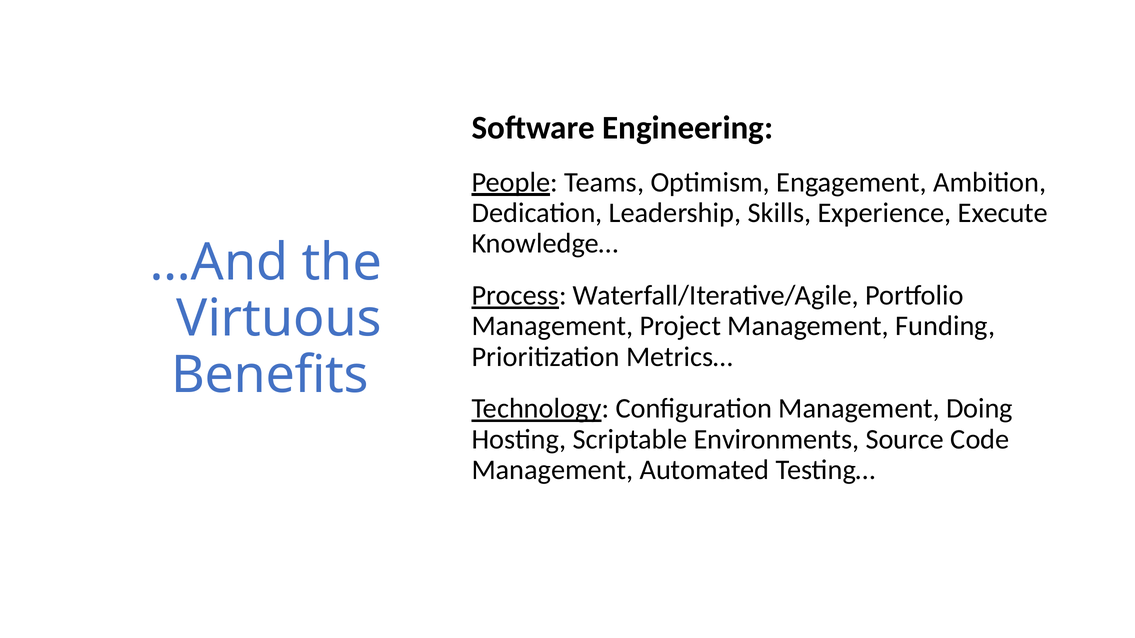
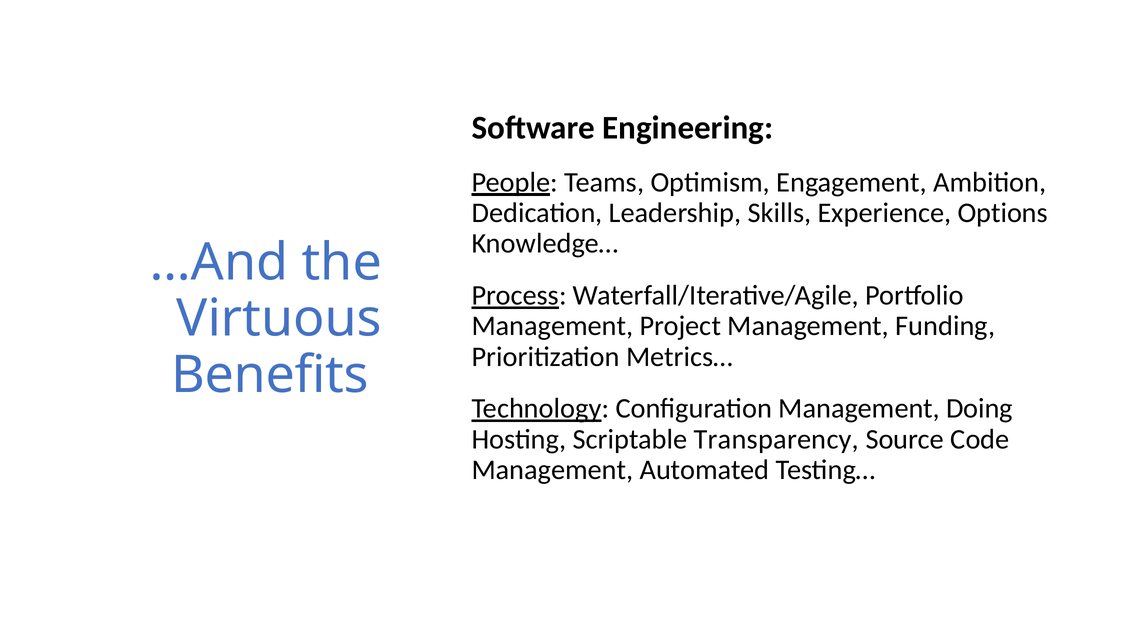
Execute: Execute -> Options (1003, 213)
Environments: Environments -> Transparency (776, 439)
